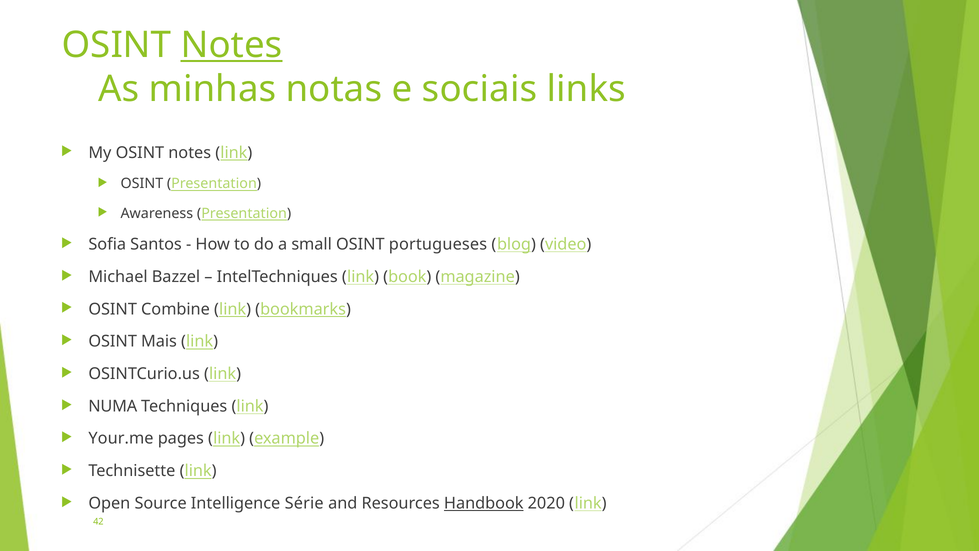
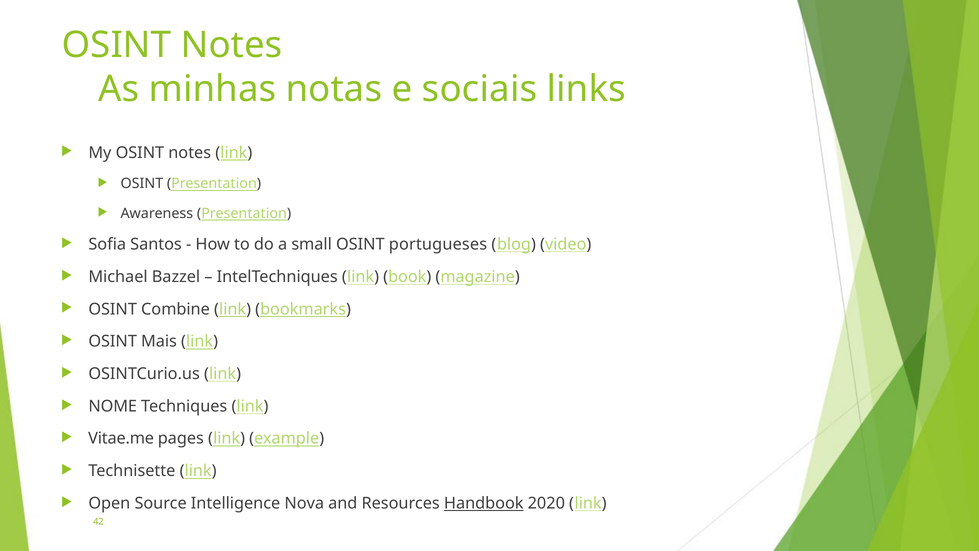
Notes underline: present -> none (232, 45)
NUMA: NUMA -> NOME (113, 406)
Your.me: Your.me -> Vitae.me (121, 438)
Série: Série -> Nova (304, 503)
